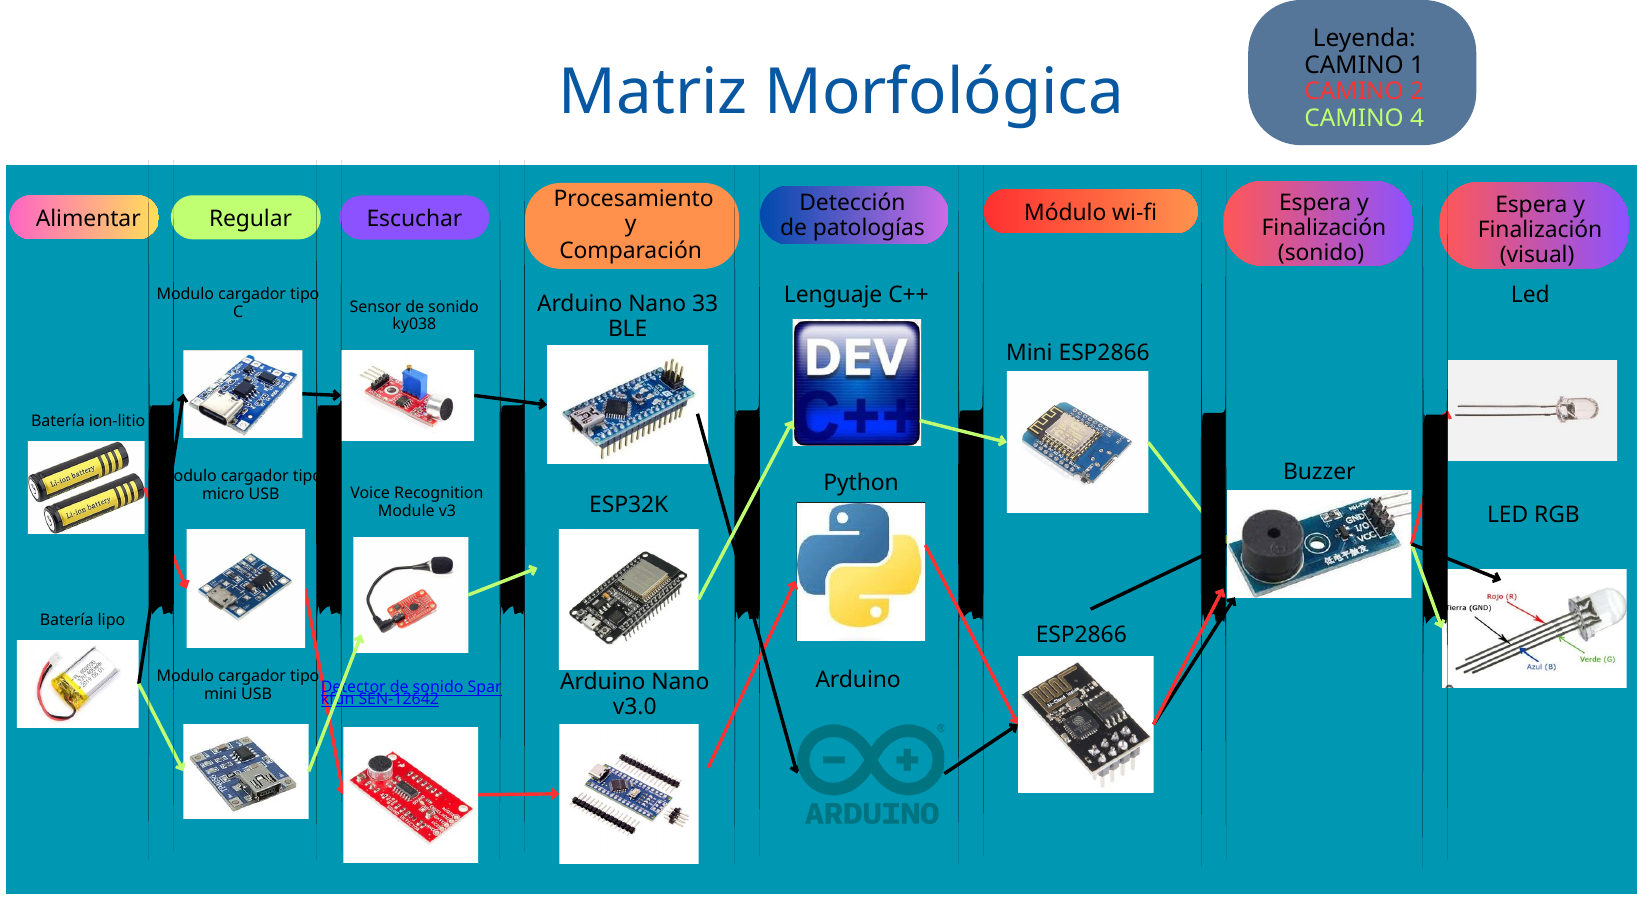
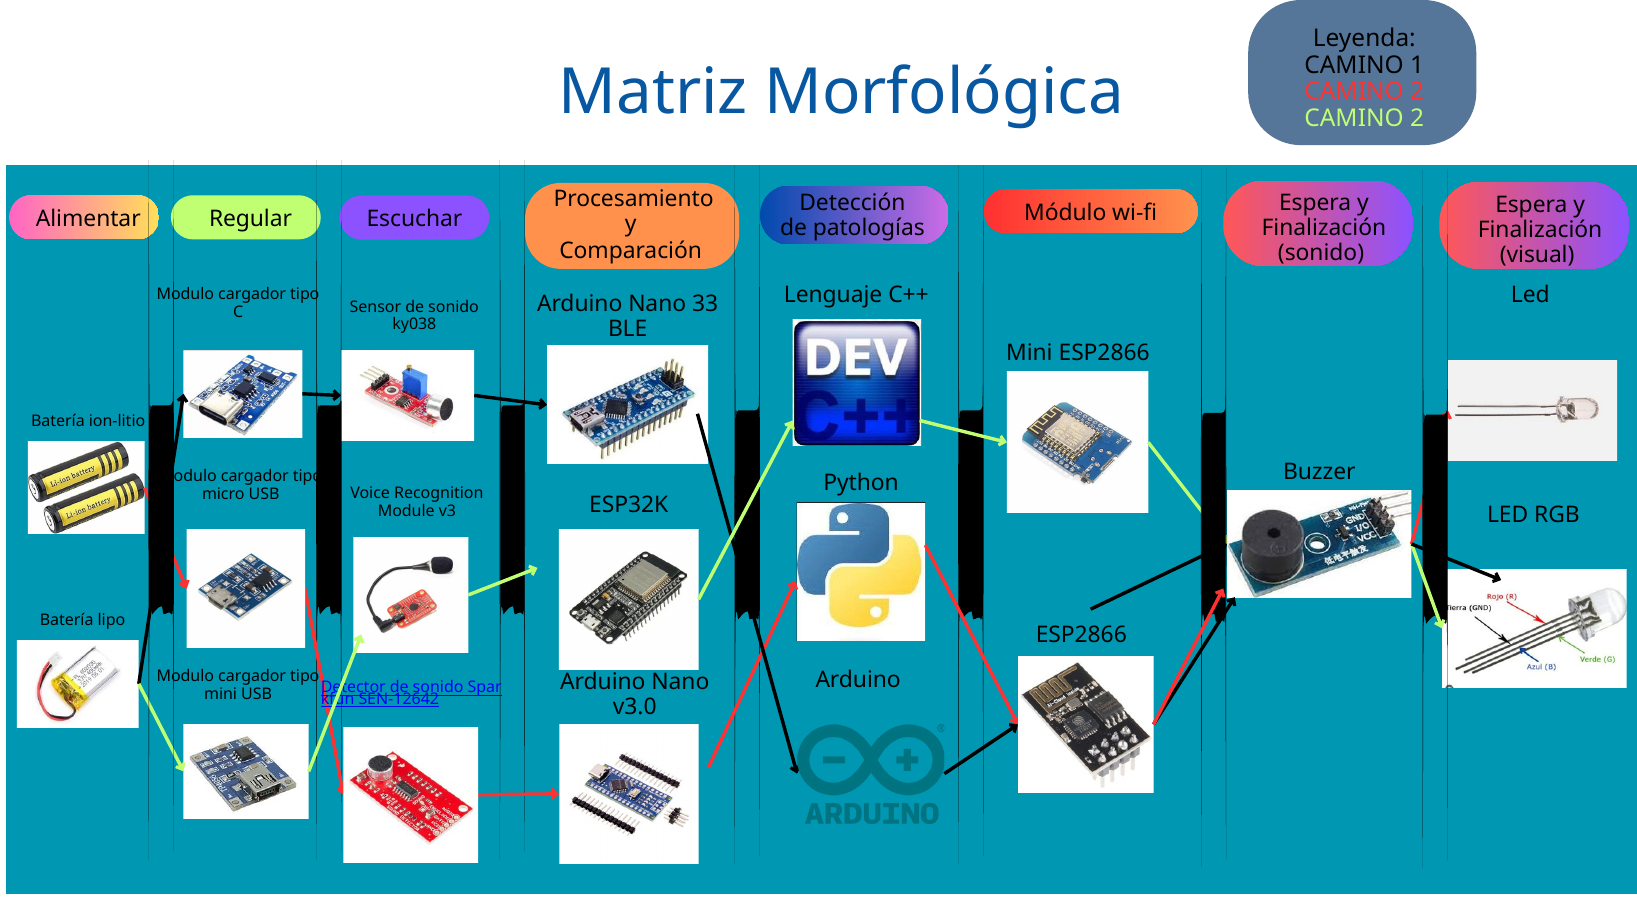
4: 4 -> 2 (1417, 118)
